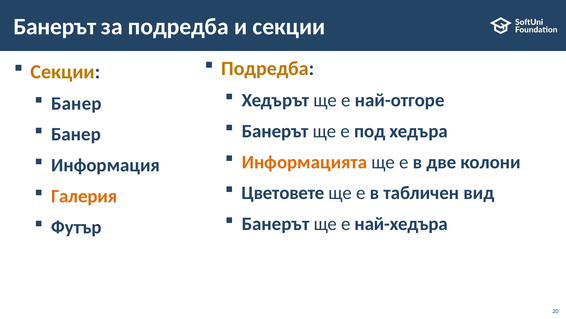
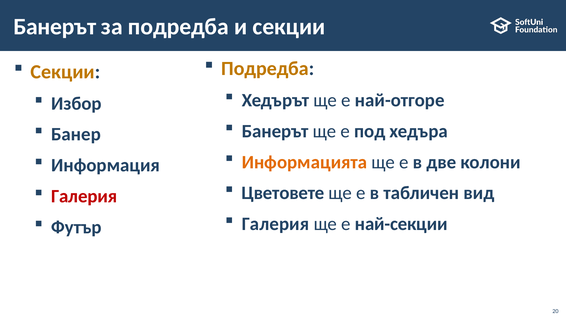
Банер: Банер -> Избор (76, 103)
Галерия colour: orange -> red (84, 196)
Банерът: Банерът -> Галерия (276, 224)
най-хедъра: най-хедъра -> най-секции (401, 224)
